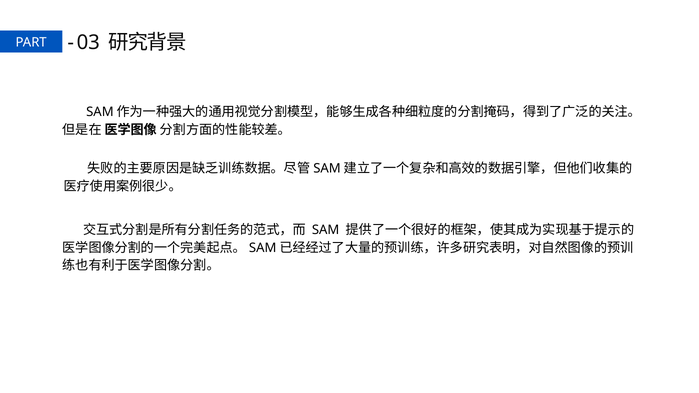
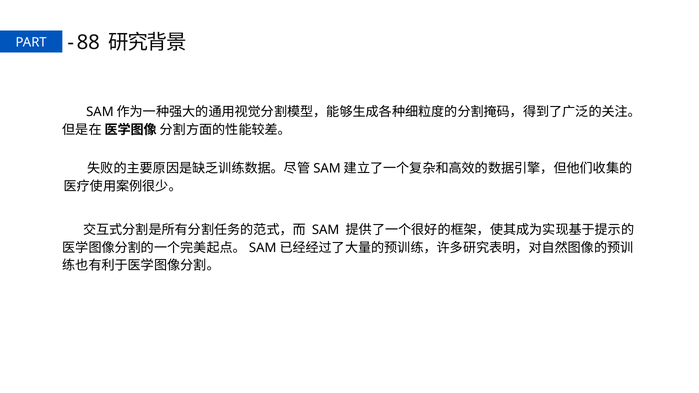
03: 03 -> 88 (88, 43)
